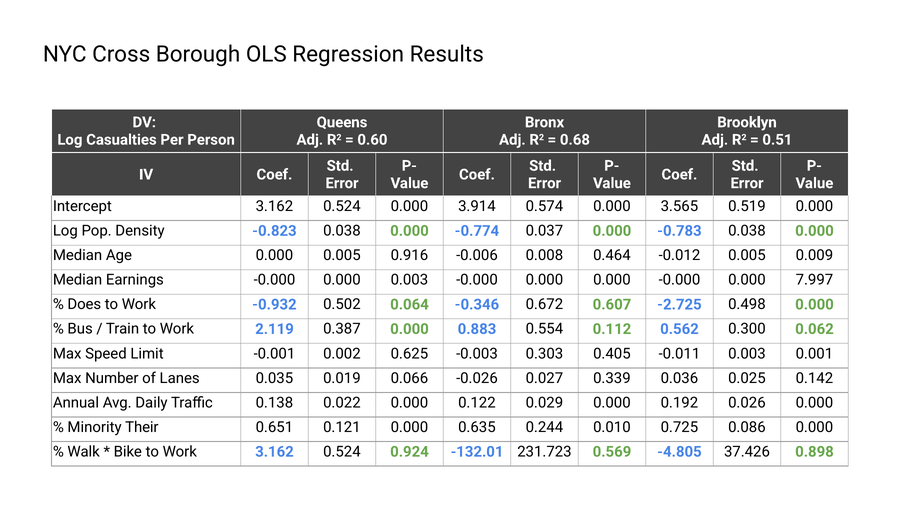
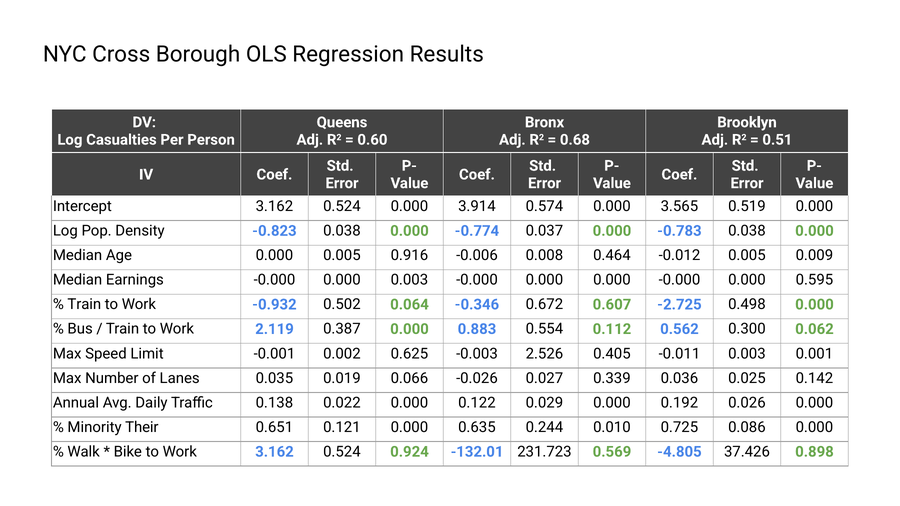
7.997: 7.997 -> 0.595 (814, 280)
Does: Does -> Train (84, 305)
0.303: 0.303 -> 2.526 (544, 354)
